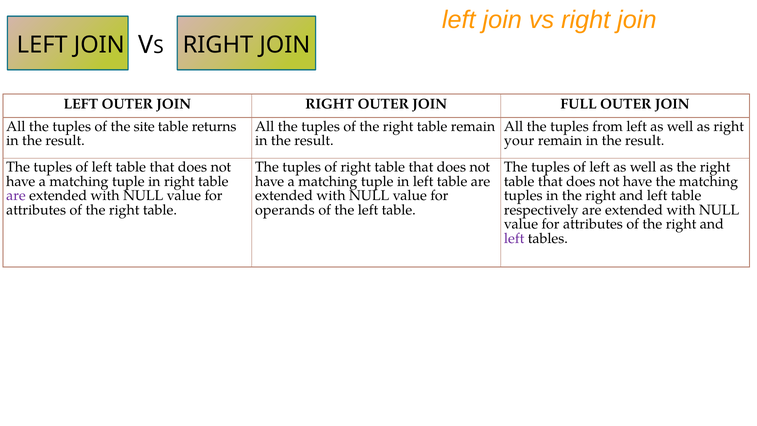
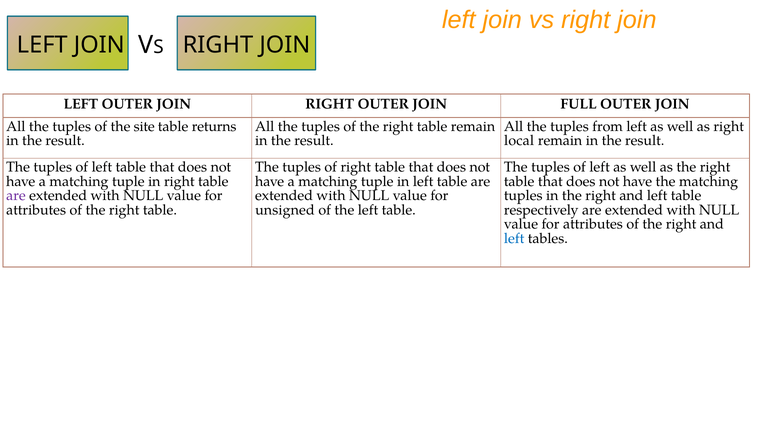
your: your -> local (519, 141)
operands: operands -> unsigned (285, 210)
left colour: purple -> blue (514, 238)
